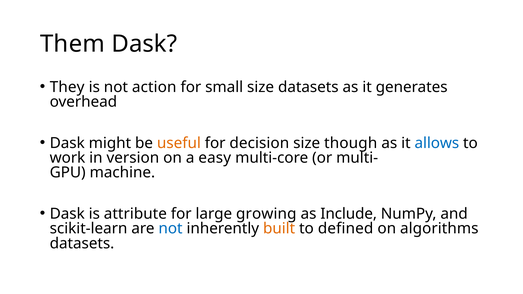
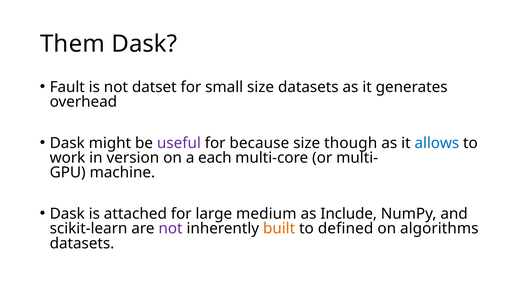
They: They -> Fault (67, 87)
action: action -> datset (154, 87)
useful colour: orange -> purple (179, 143)
decision: decision -> because (259, 143)
easy: easy -> each (215, 158)
attribute: attribute -> attached (135, 214)
growing: growing -> medium (266, 214)
not colour: blue -> purple (171, 229)
